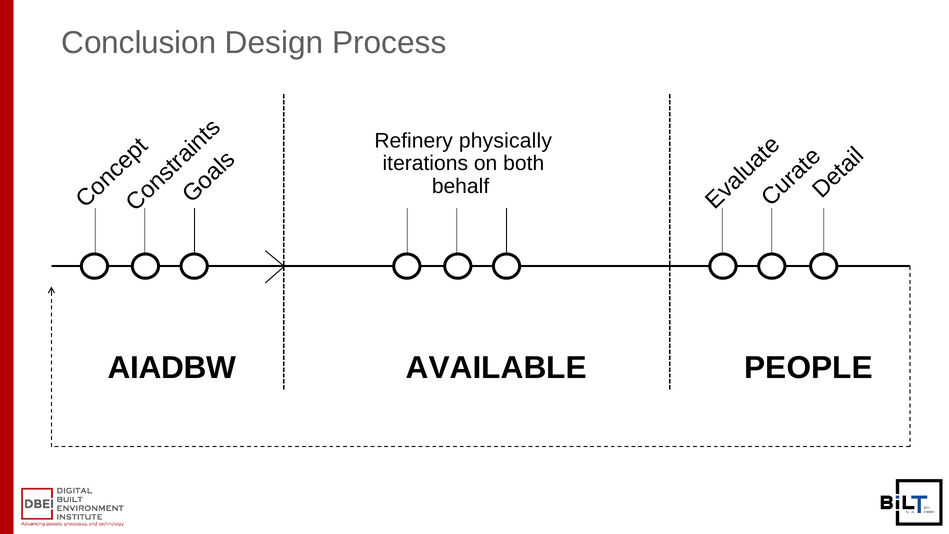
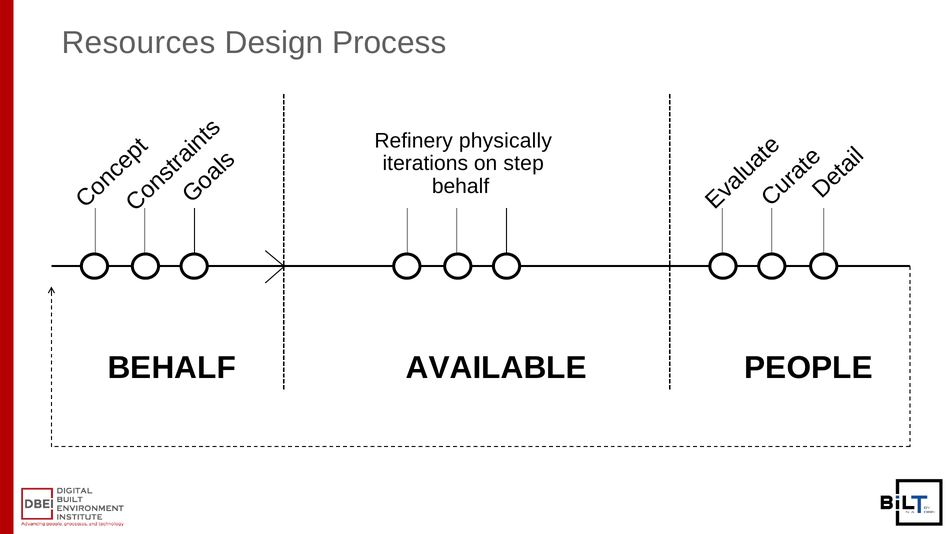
Conclusion: Conclusion -> Resources (139, 43)
both: both -> step (524, 163)
AIADBW: AIADBW -> BEHALF (172, 368)
